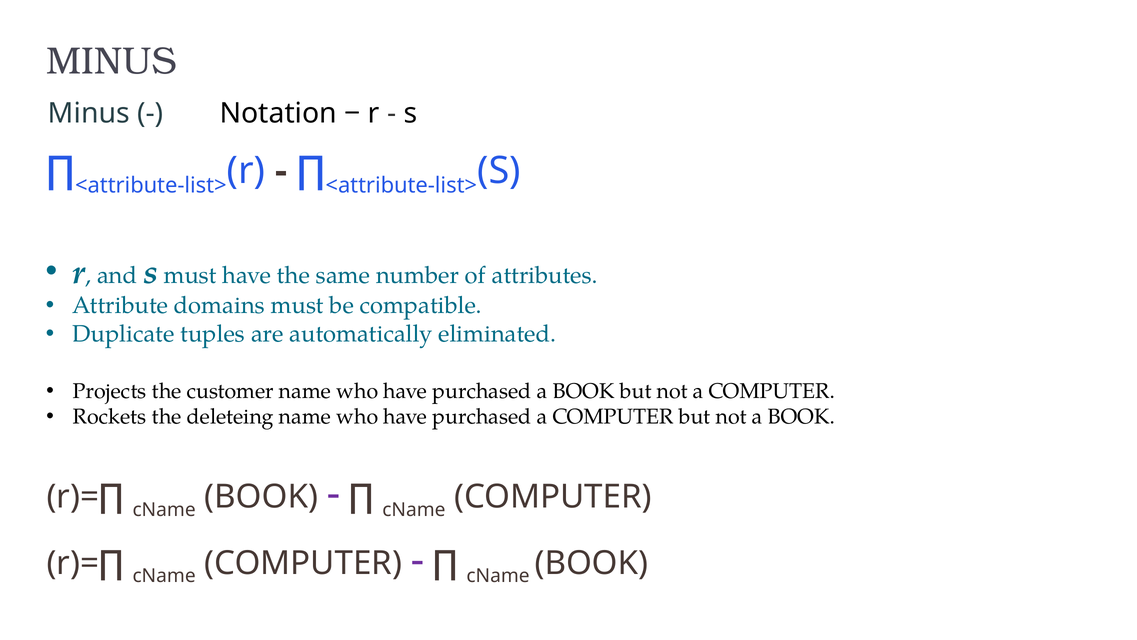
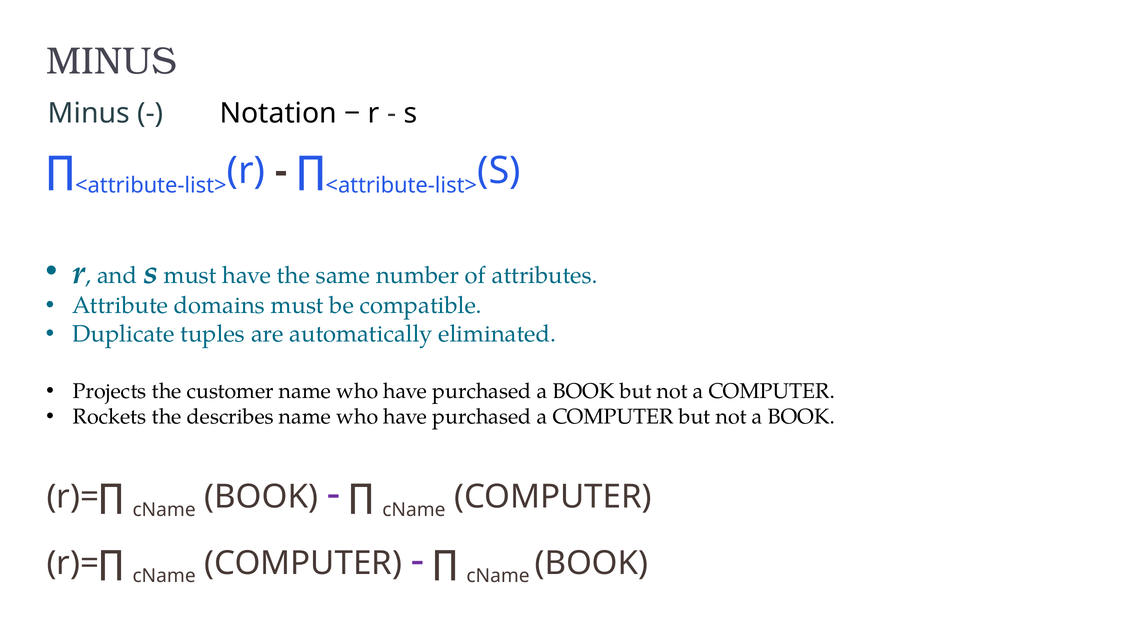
deleteing: deleteing -> describes (230, 417)
